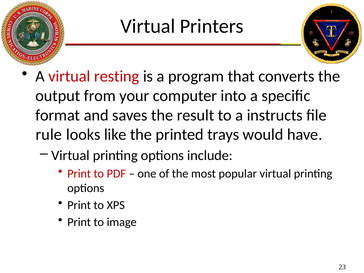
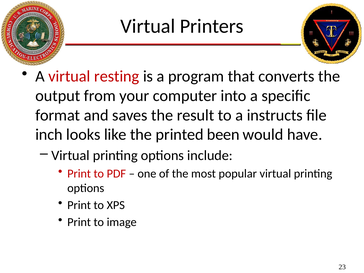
rule: rule -> inch (49, 135)
trays: trays -> been (223, 135)
